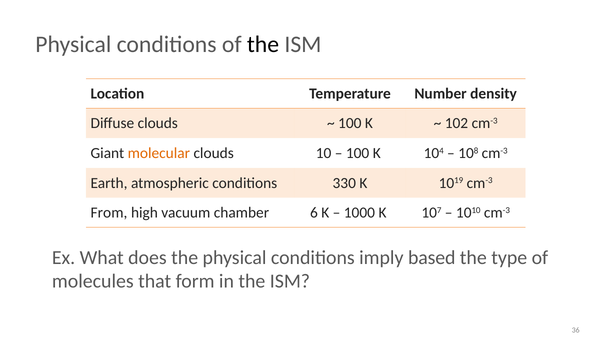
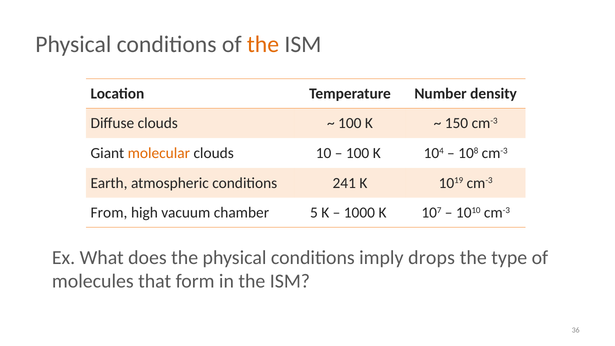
the colour: black -> orange (263, 44)
102: 102 -> 150 (456, 123)
330: 330 -> 241 (344, 183)
6: 6 -> 5 (314, 213)
based: based -> drops (432, 258)
